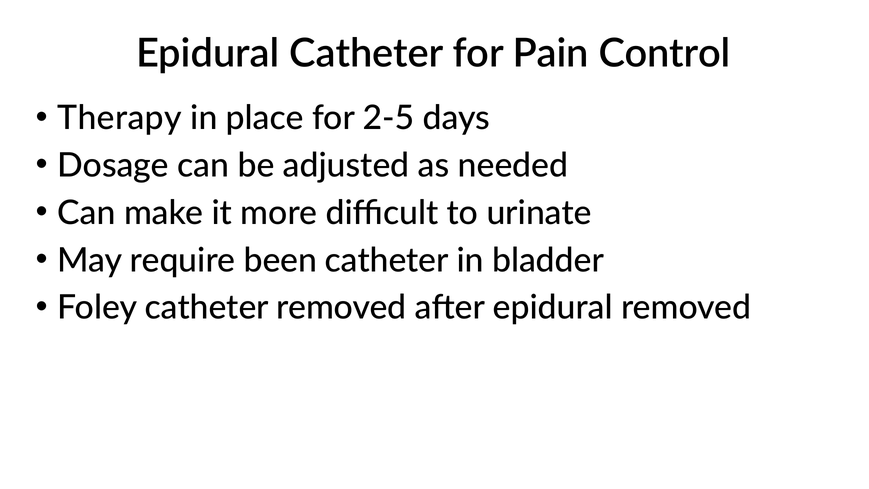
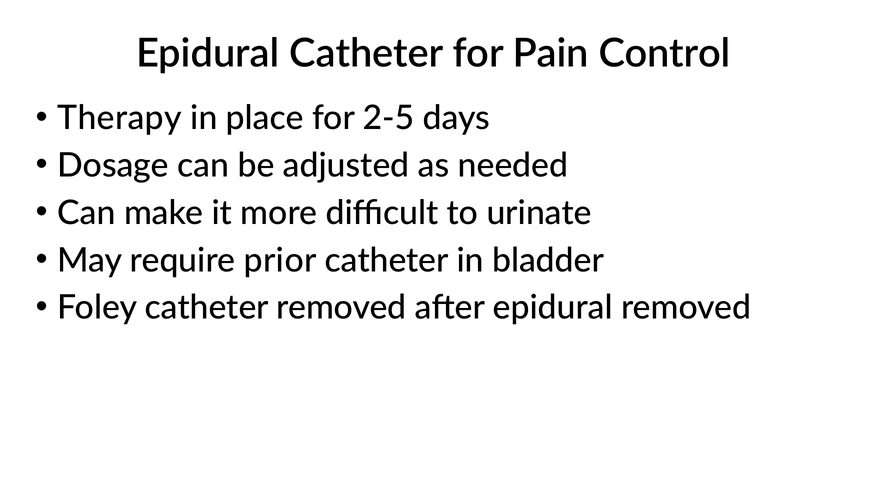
been: been -> prior (280, 260)
